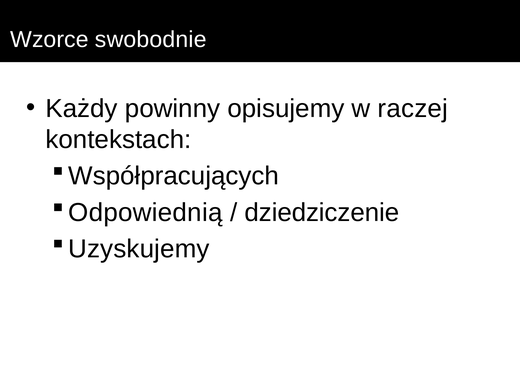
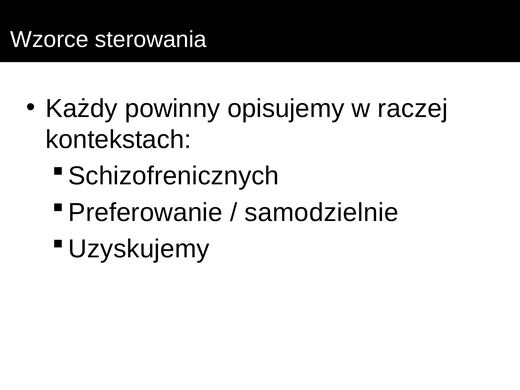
swobodnie: swobodnie -> sterowania (151, 40)
Współpracujących: Współpracujących -> Schizofrenicznych (174, 176)
Odpowiednią: Odpowiednią -> Preferowanie (145, 212)
dziedziczenie: dziedziczenie -> samodzielnie (322, 212)
